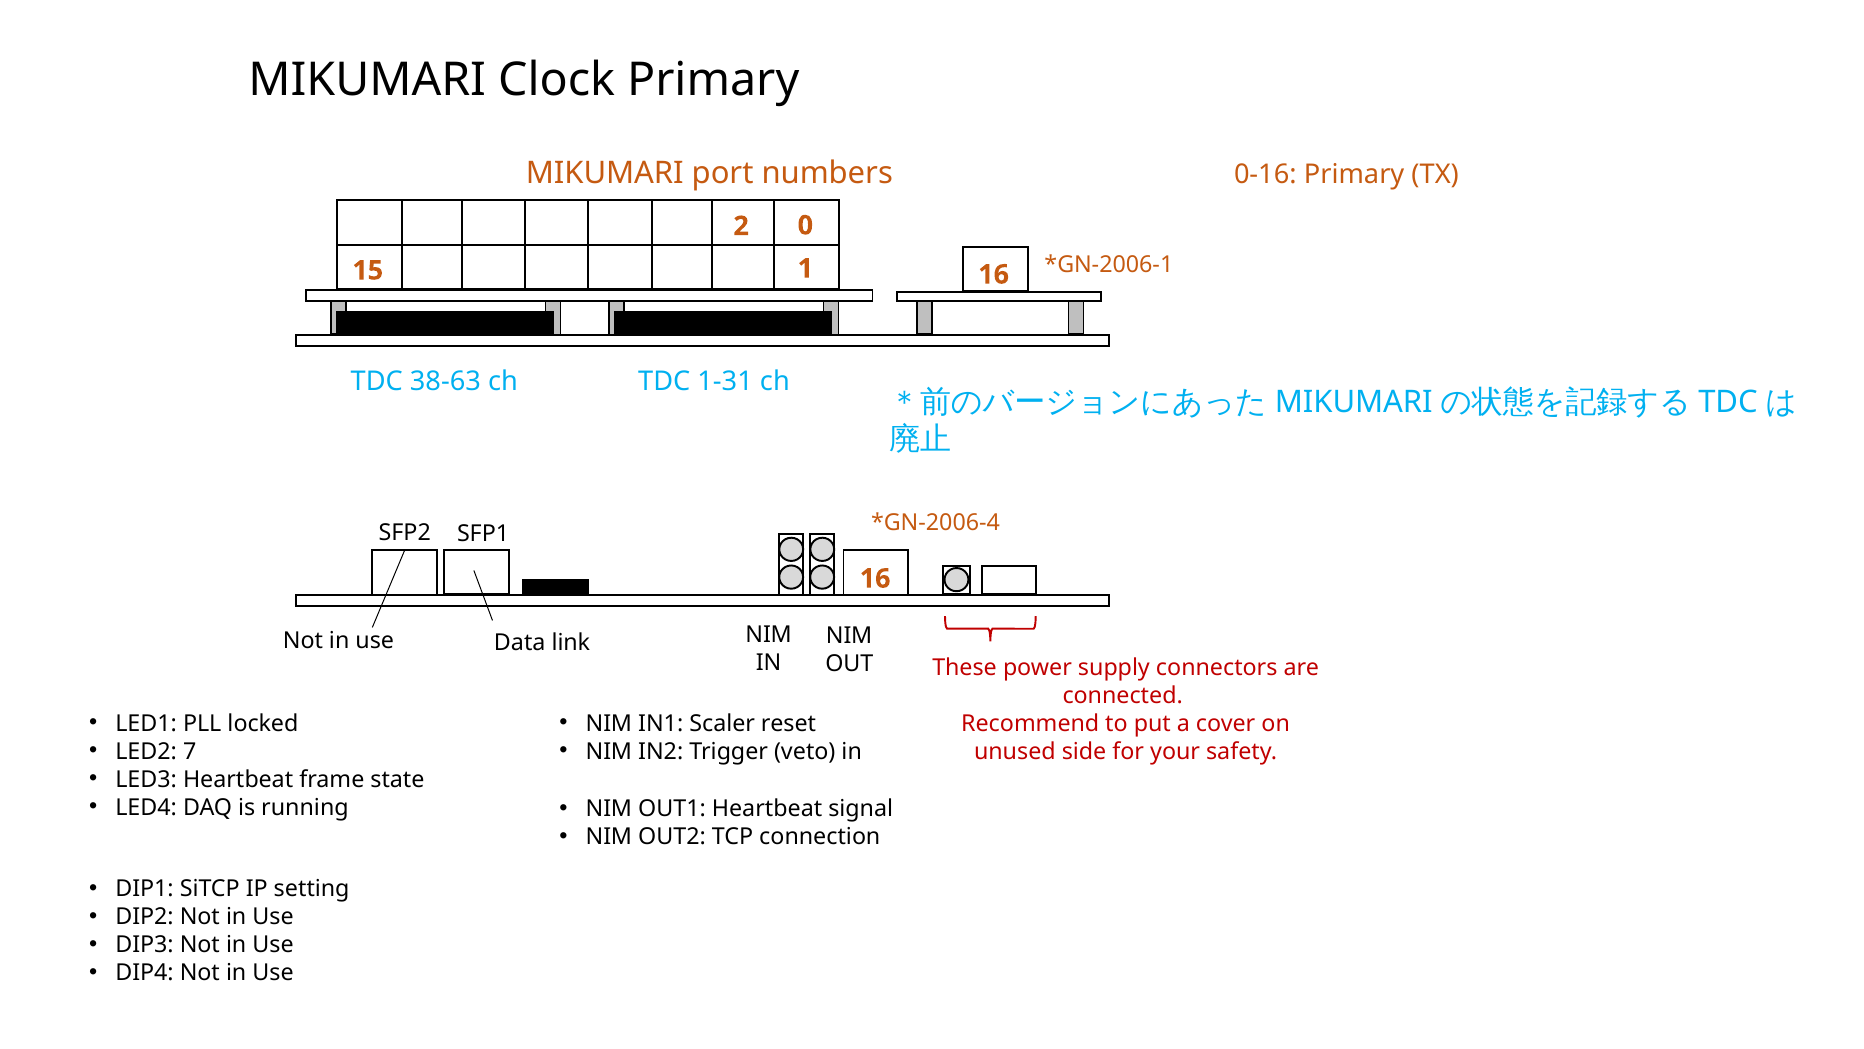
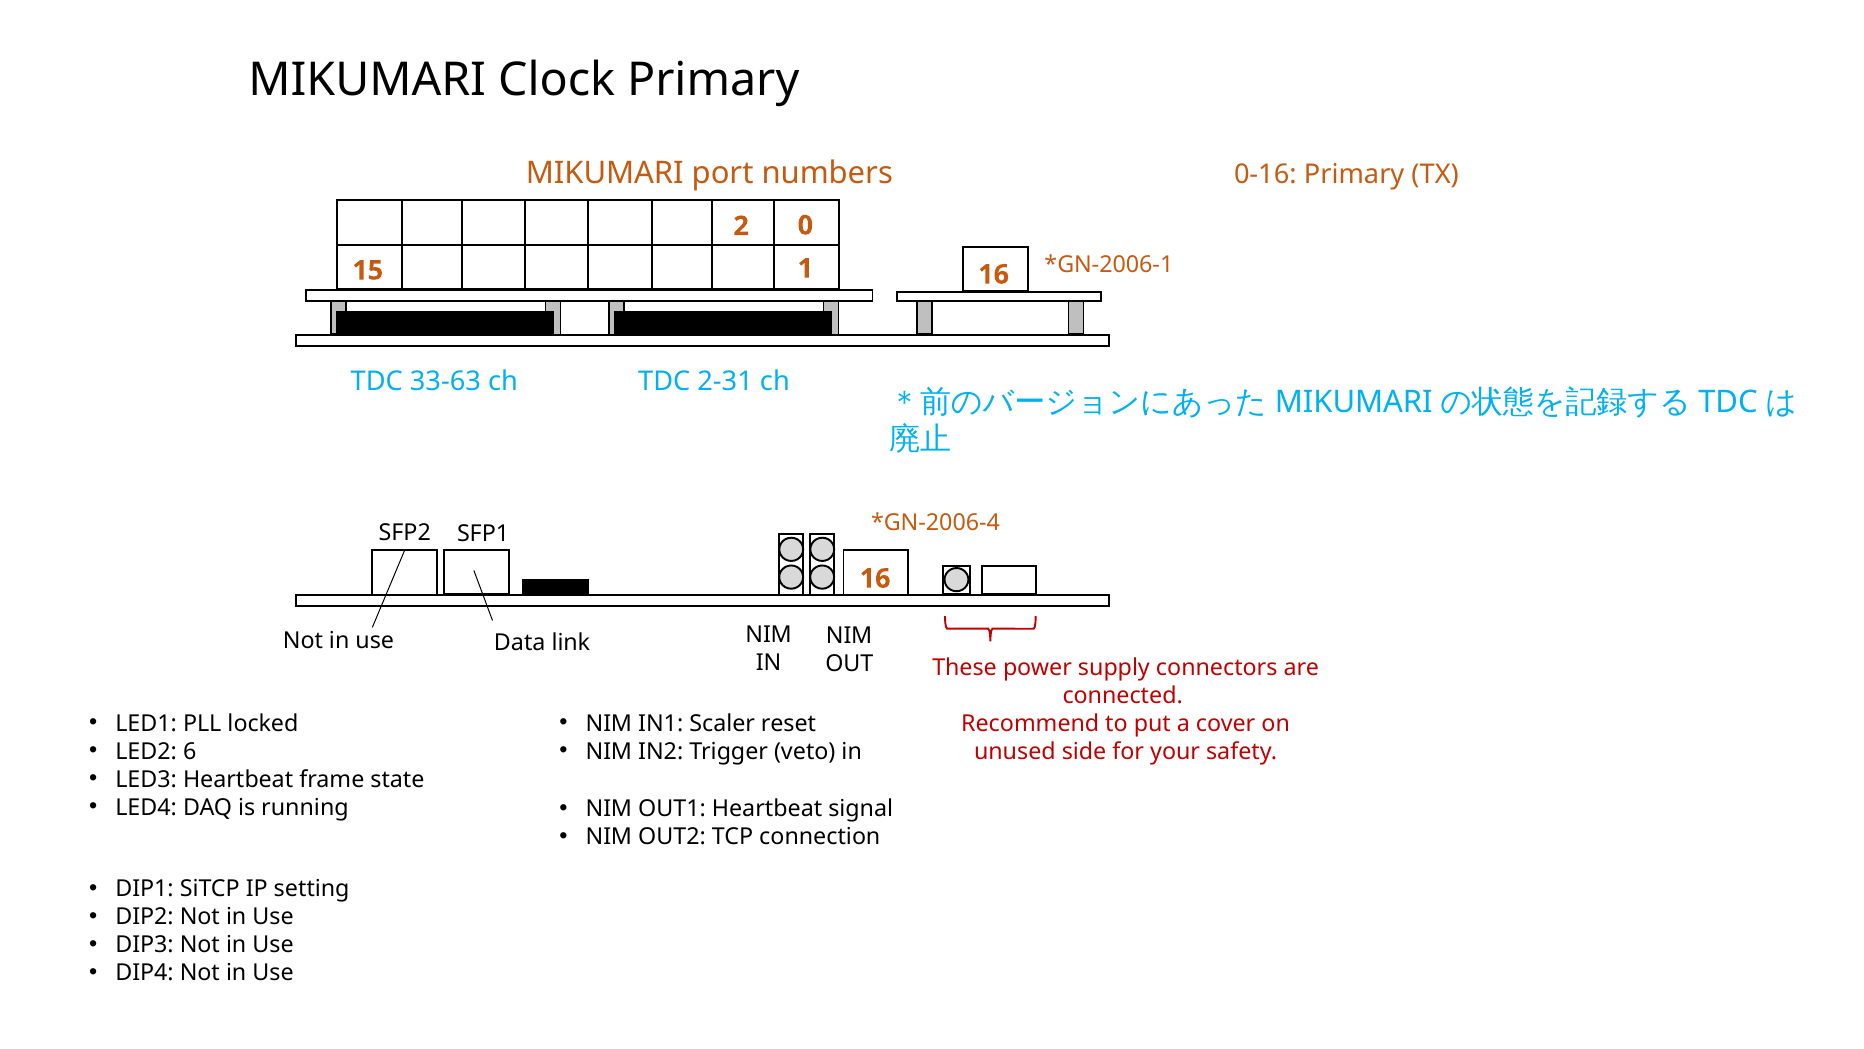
38-63: 38-63 -> 33-63 (445, 381)
1-31: 1-31 -> 2-31 (725, 381)
7: 7 -> 6 (190, 751)
